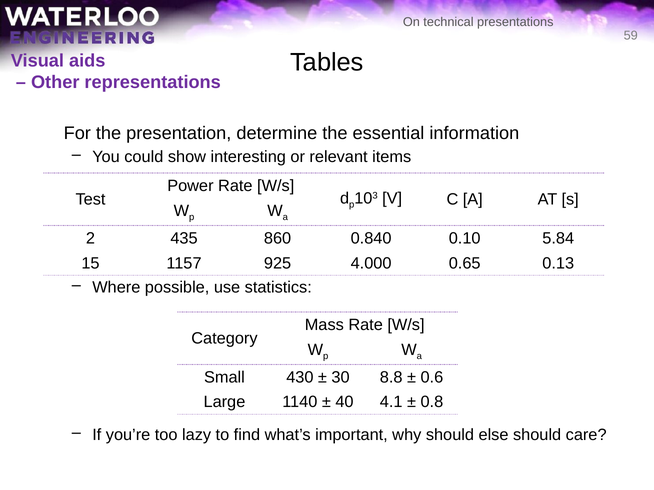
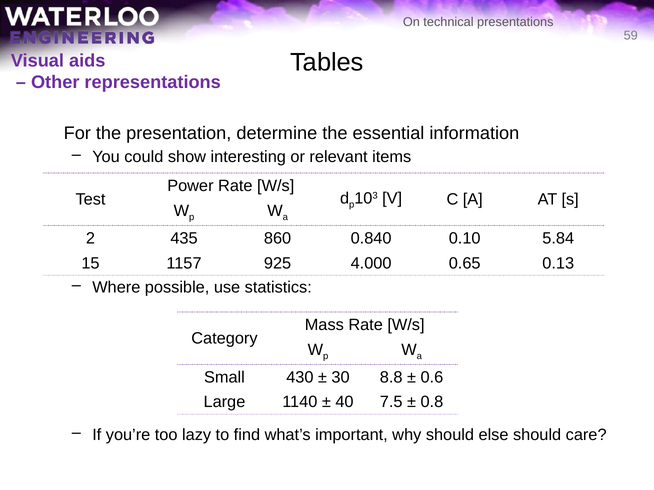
4.1: 4.1 -> 7.5 (391, 402)
